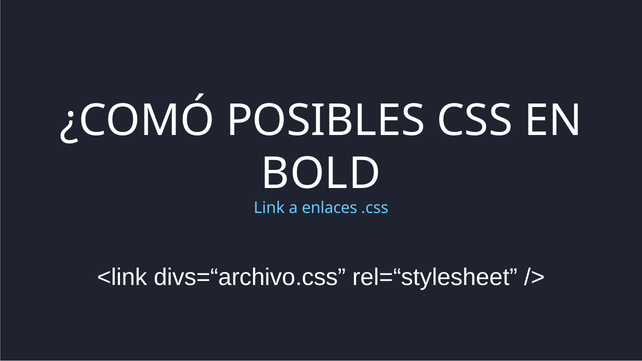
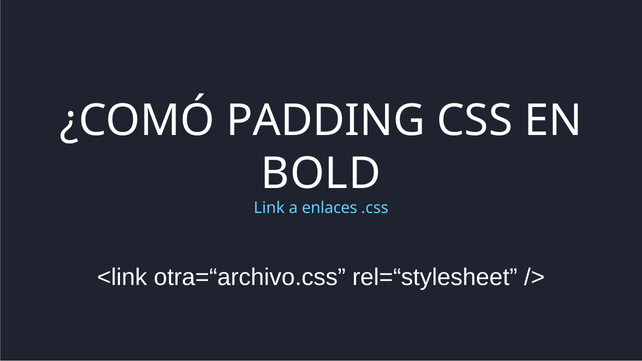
POSIBLES: POSIBLES -> PADDING (326, 121)
divs=“archivo.css: divs=“archivo.css -> otra=“archivo.css (250, 277)
